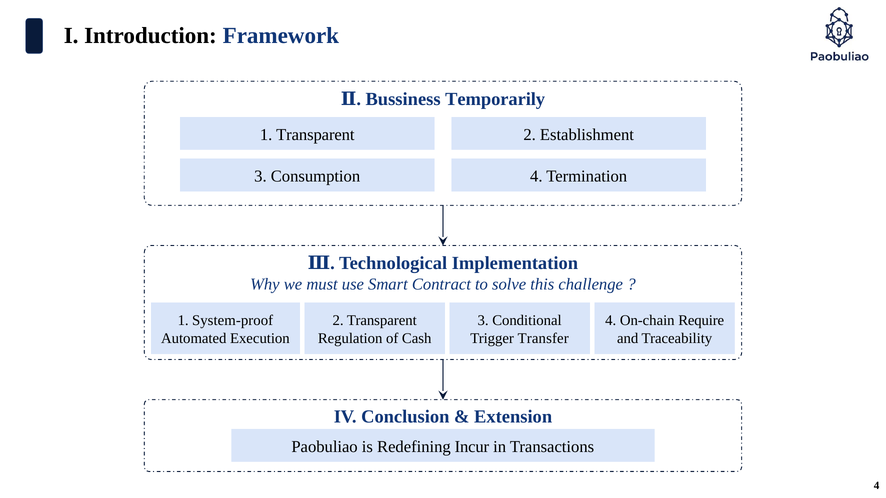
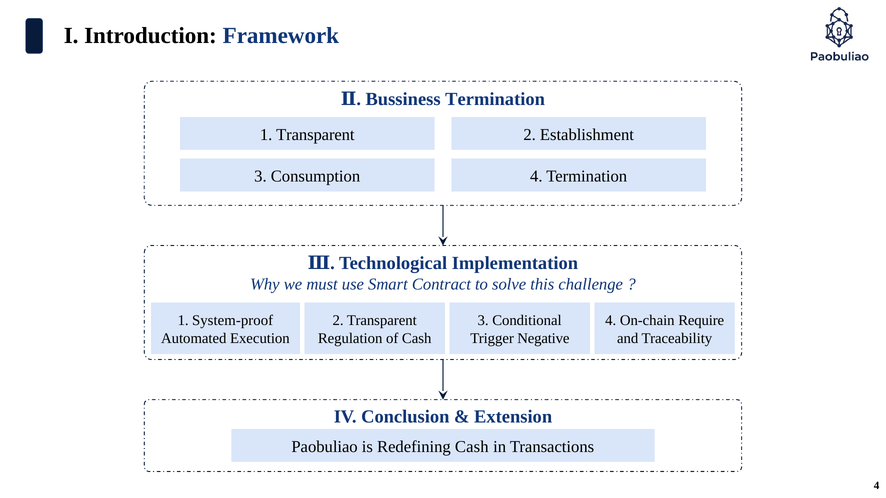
Bussiness Temporarily: Temporarily -> Termination (495, 99)
Transfer: Transfer -> Negative (543, 338)
Redefining Incur: Incur -> Cash (472, 447)
